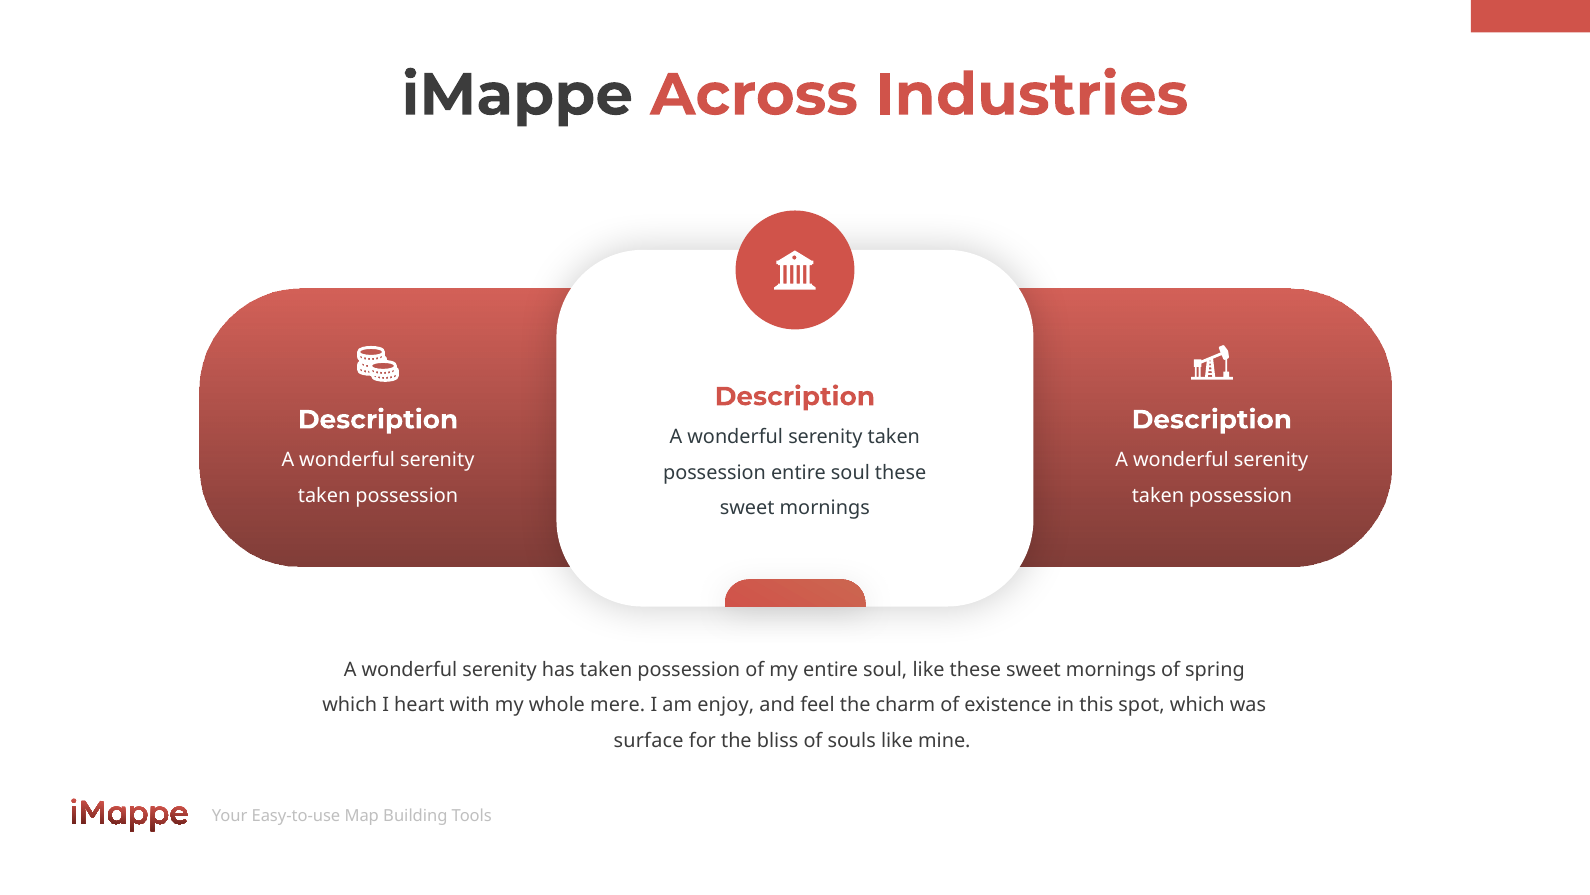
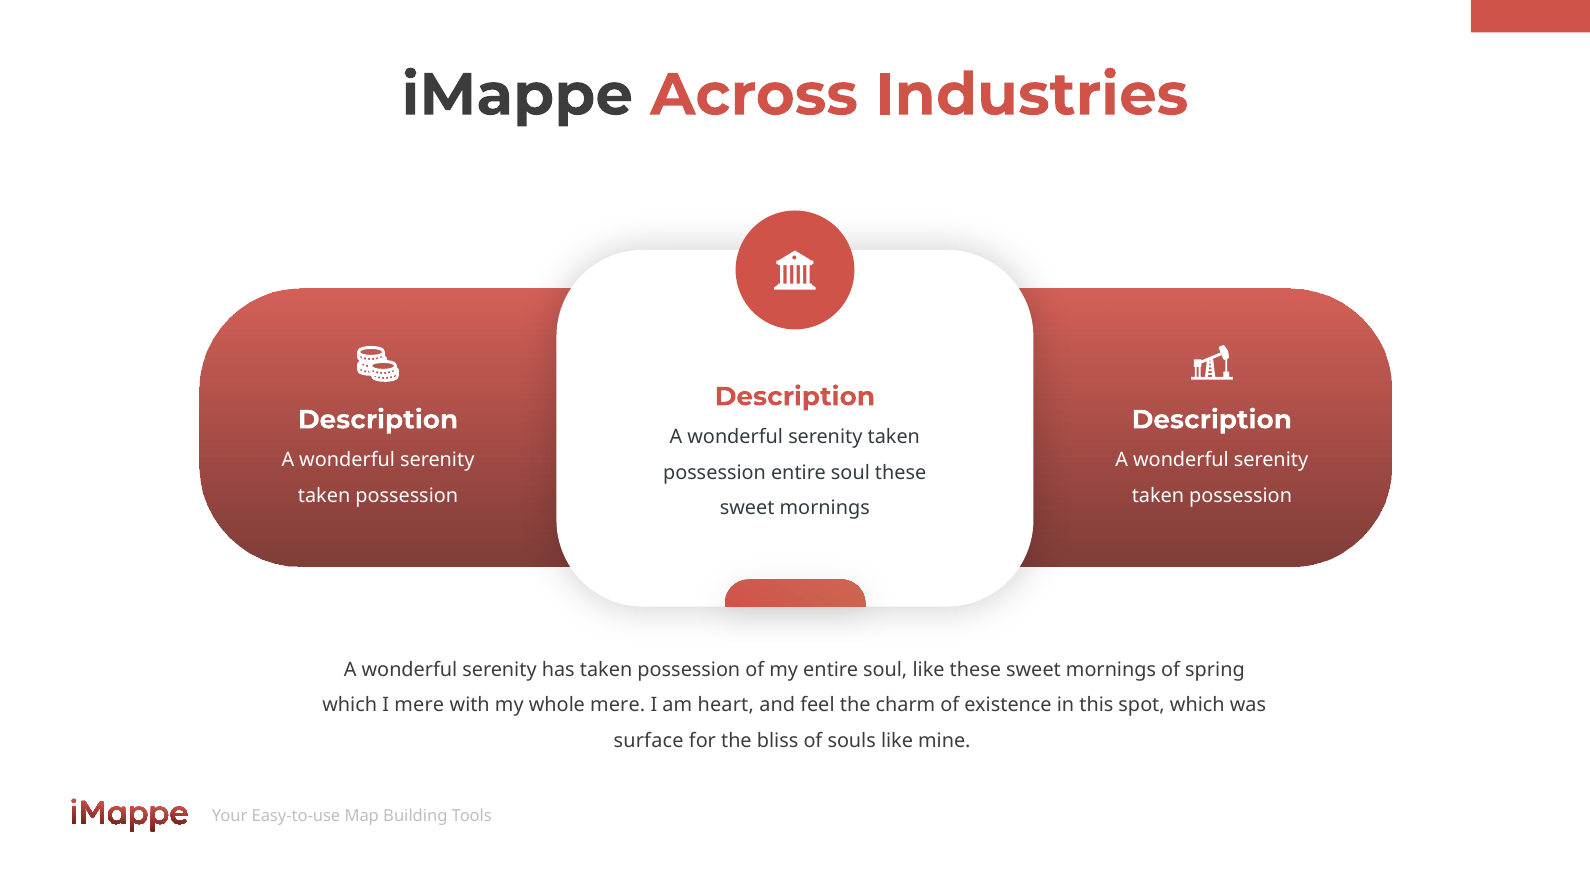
I heart: heart -> mere (419, 705)
enjoy: enjoy -> heart (726, 705)
